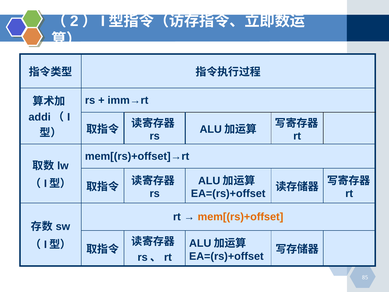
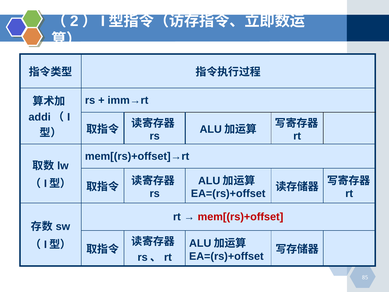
mem[(rs)+offset colour: orange -> red (240, 217)
